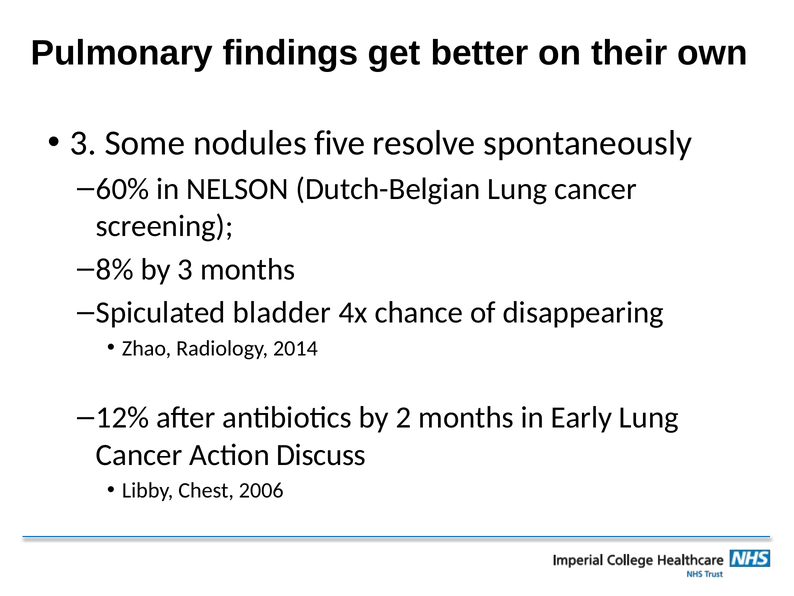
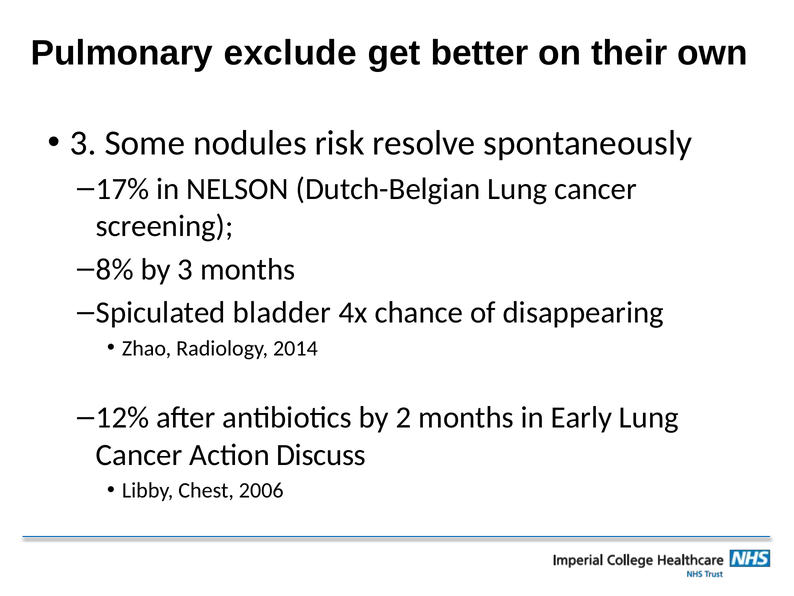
findings: findings -> exclude (290, 53)
five: five -> risk (340, 143)
60%: 60% -> 17% (123, 189)
